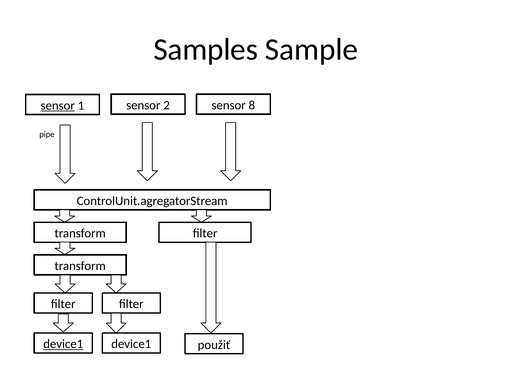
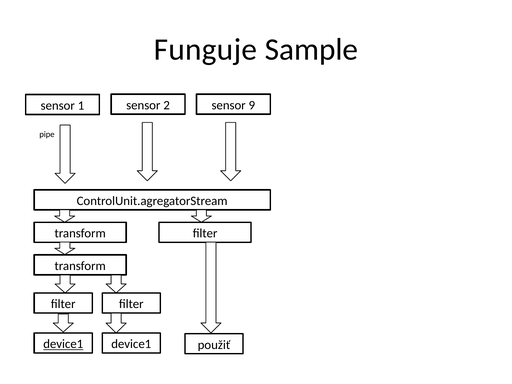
Samples: Samples -> Funguje (205, 50)
8: 8 -> 9 (252, 105)
sensor underline: present -> none (58, 106)
